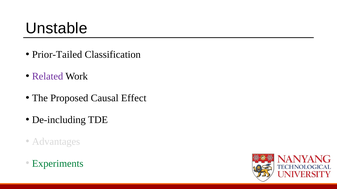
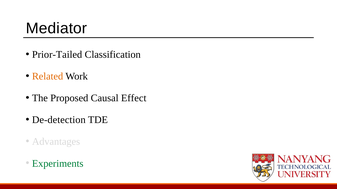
Unstable: Unstable -> Mediator (57, 28)
Related colour: purple -> orange (48, 77)
De-including: De-including -> De-detection (59, 120)
